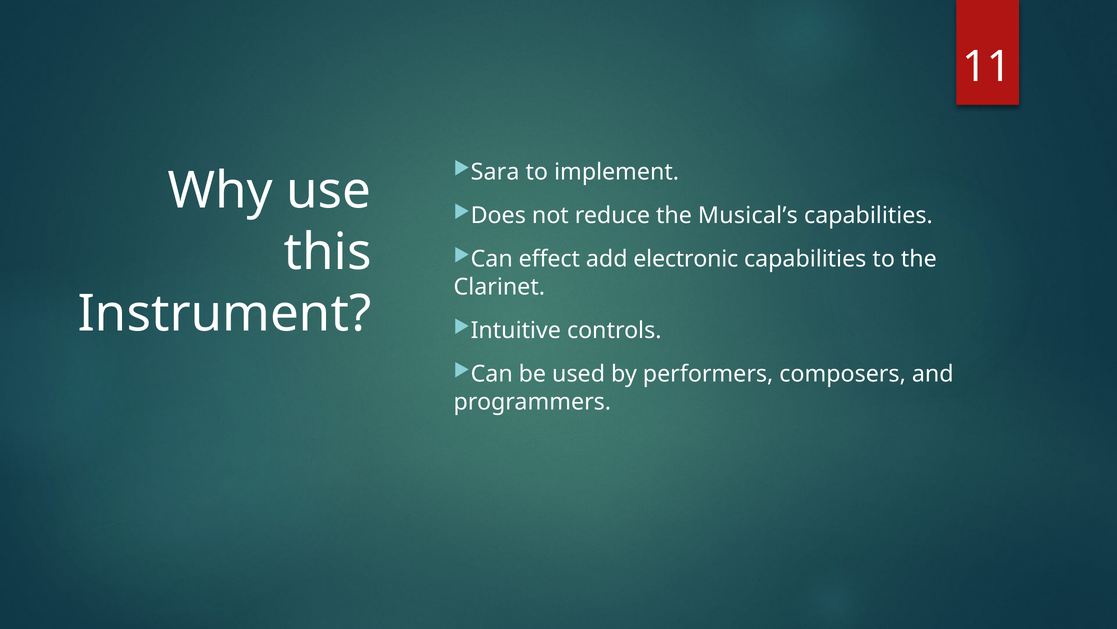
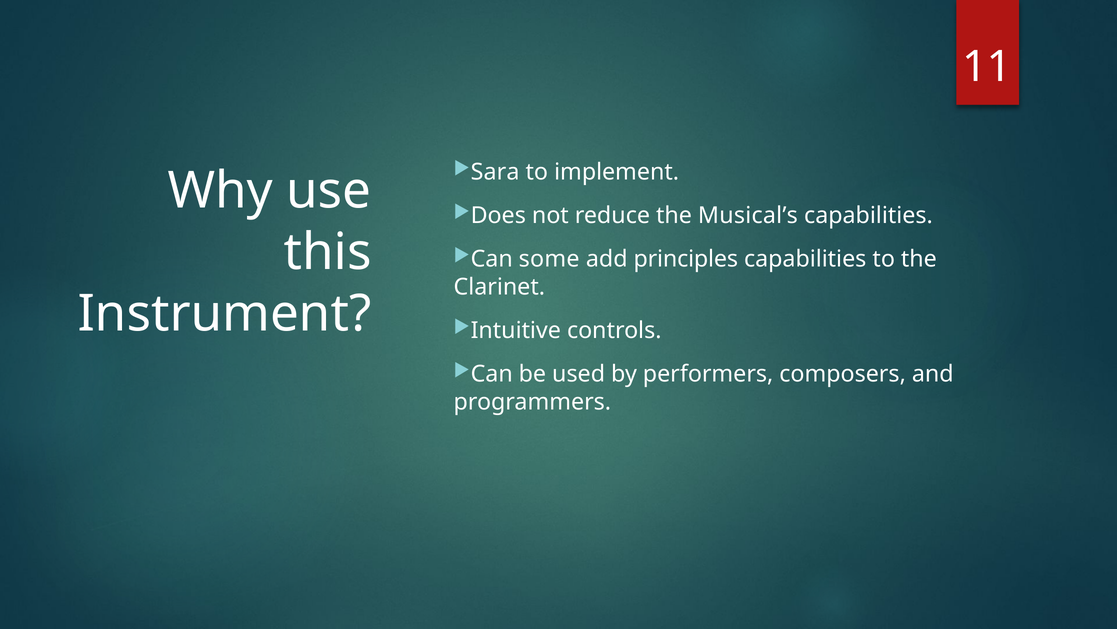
effect: effect -> some (549, 259)
electronic: electronic -> principles (686, 259)
